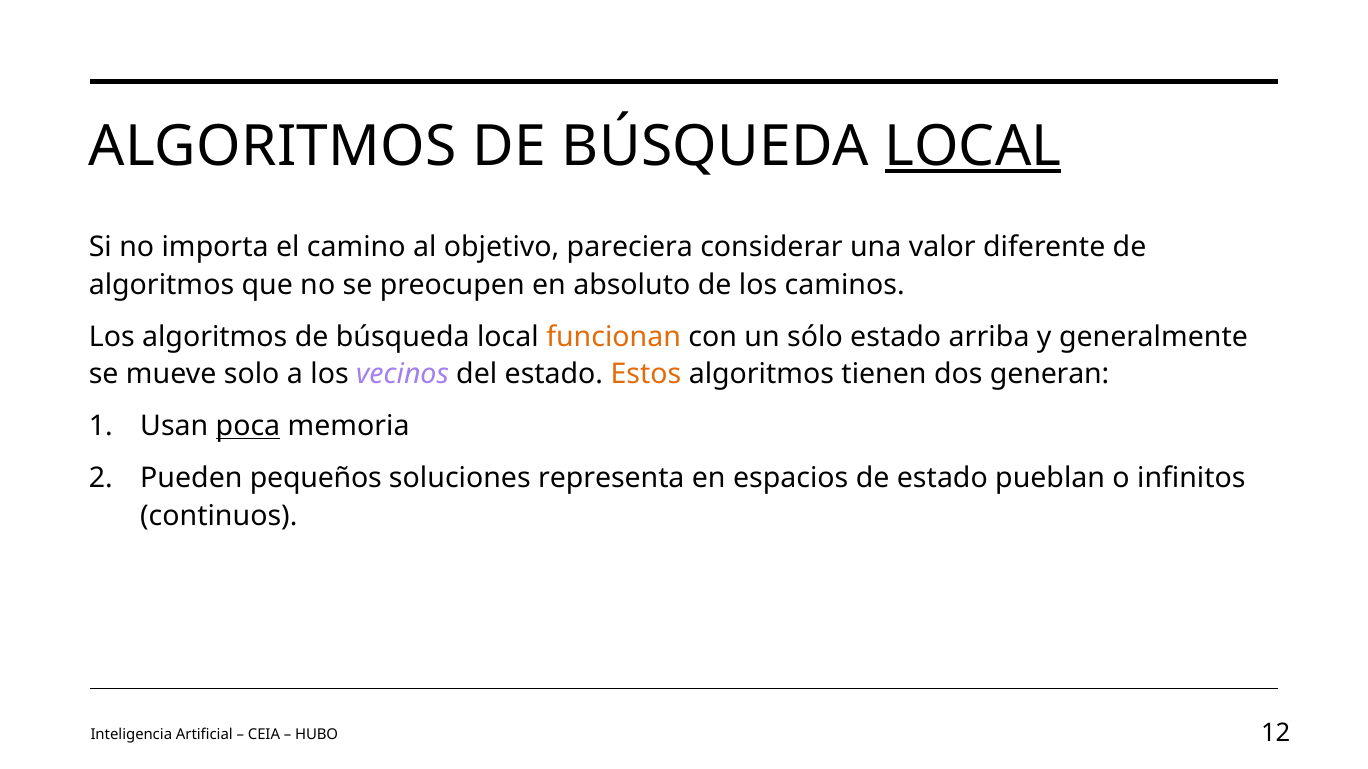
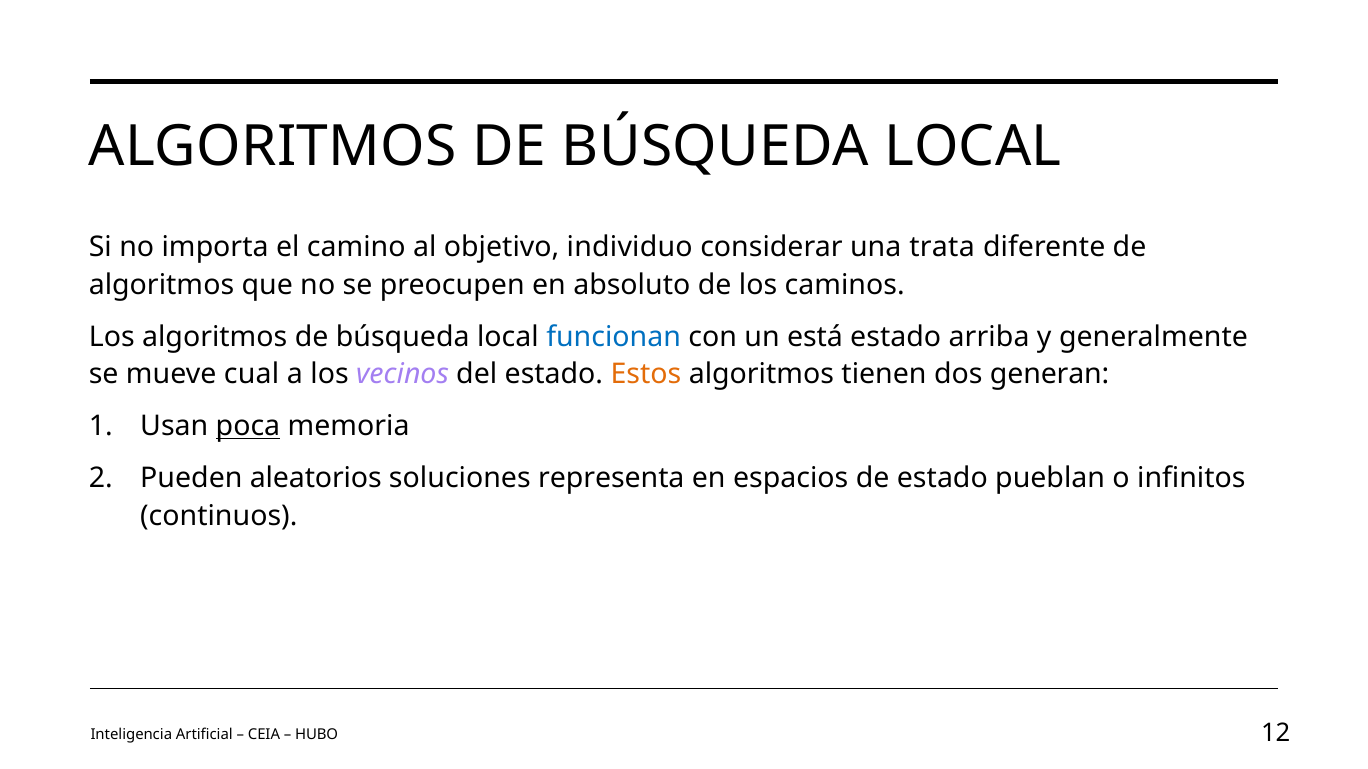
LOCAL underline: present -> none (973, 147)
pareciera: pareciera -> individuo (630, 248)
valor: valor -> trata (942, 248)
funcionan colour: orange -> blue (614, 337)
sólo: sólo -> está (815, 337)
solo: solo -> cual (252, 375)
pequeños: pequeños -> aleatorios (316, 479)
